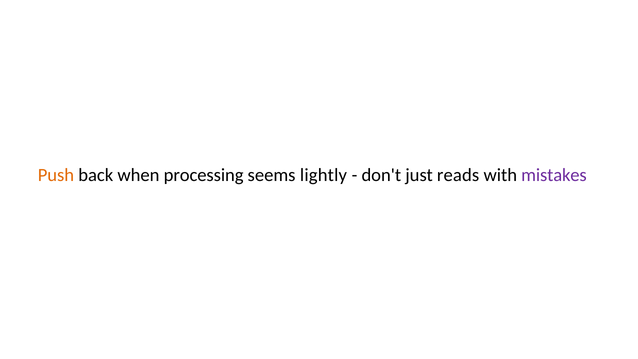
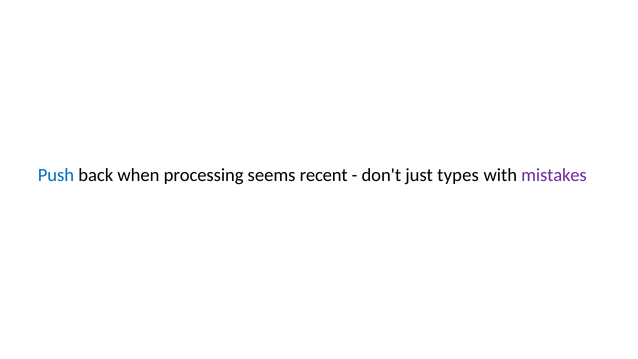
Push colour: orange -> blue (56, 175)
lightly: lightly -> recent (324, 175)
reads: reads -> types (458, 175)
